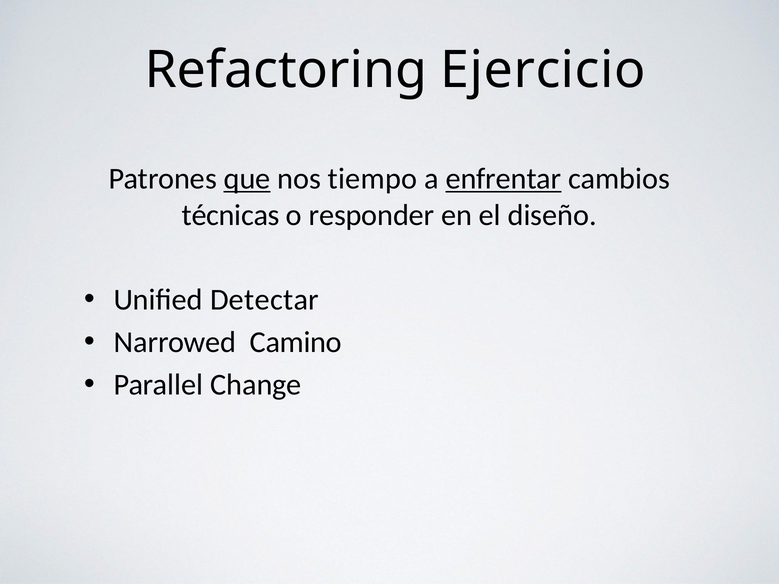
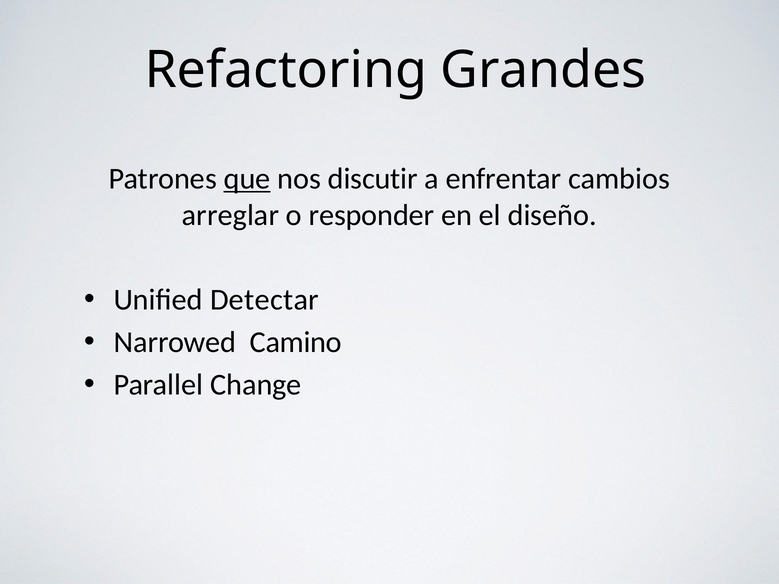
Ejercicio: Ejercicio -> Grandes (543, 70)
tiempo: tiempo -> discutir (373, 179)
enfrentar underline: present -> none (504, 179)
técnicas: técnicas -> arreglar (230, 215)
